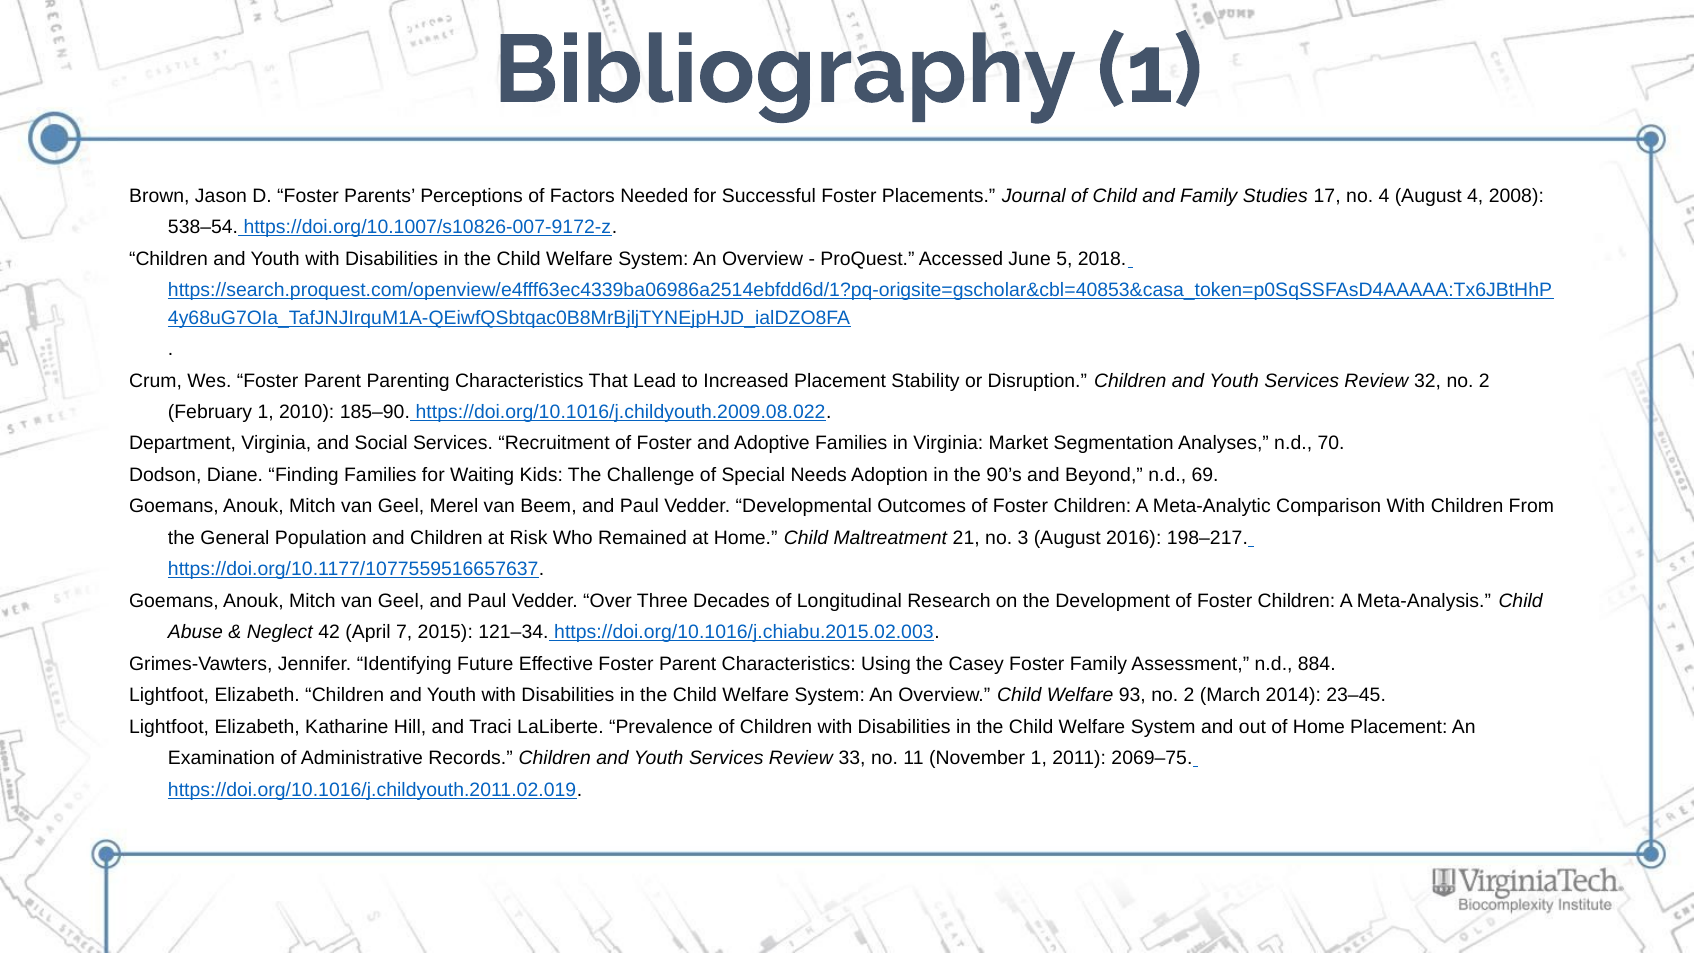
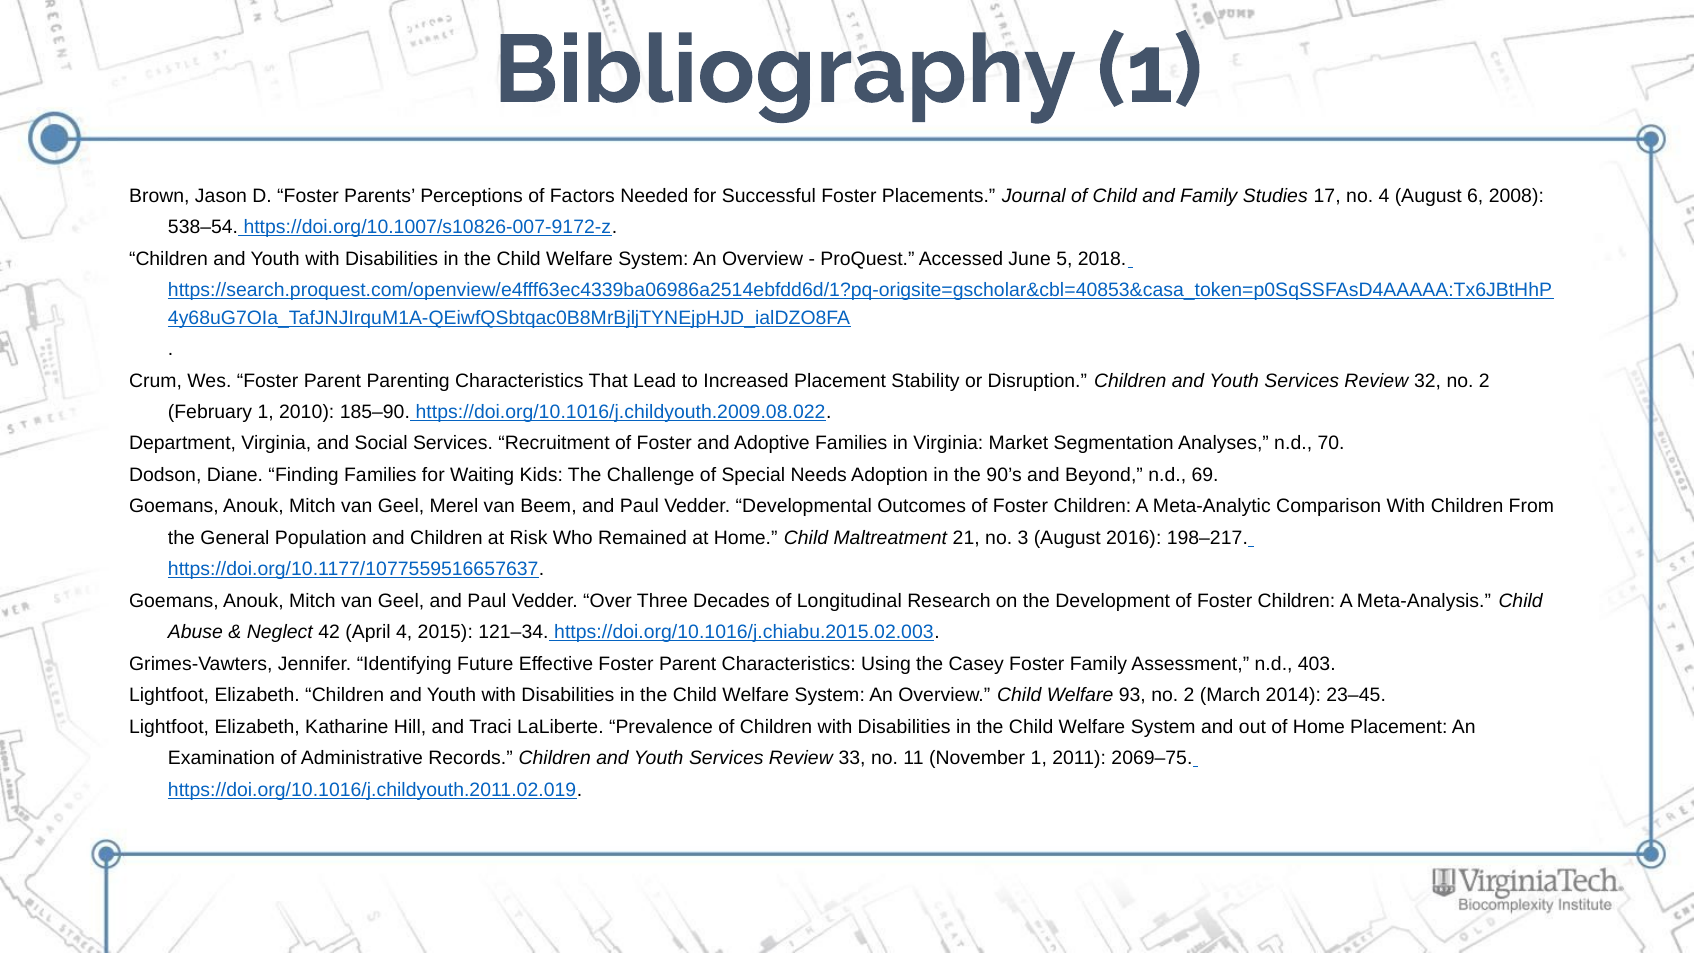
August 4: 4 -> 6 (1475, 196)
April 7: 7 -> 4 (404, 632)
884: 884 -> 403 (1317, 664)
